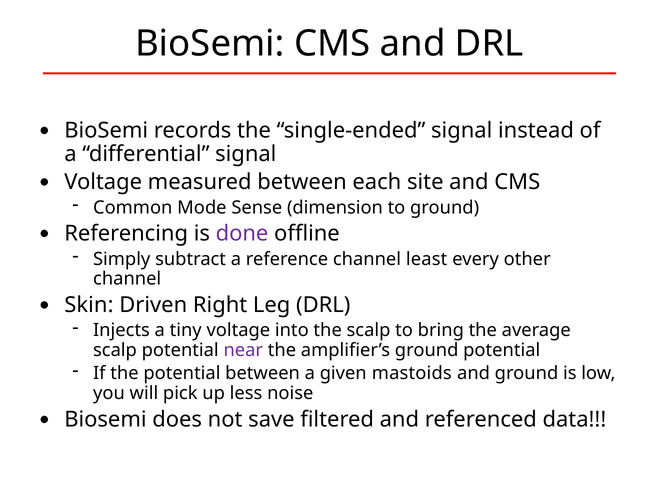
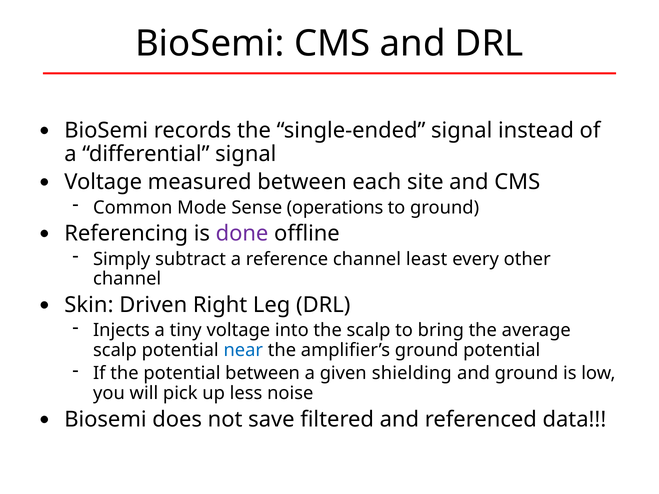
dimension: dimension -> operations (335, 208)
near colour: purple -> blue (243, 350)
mastoids: mastoids -> shielding (412, 374)
